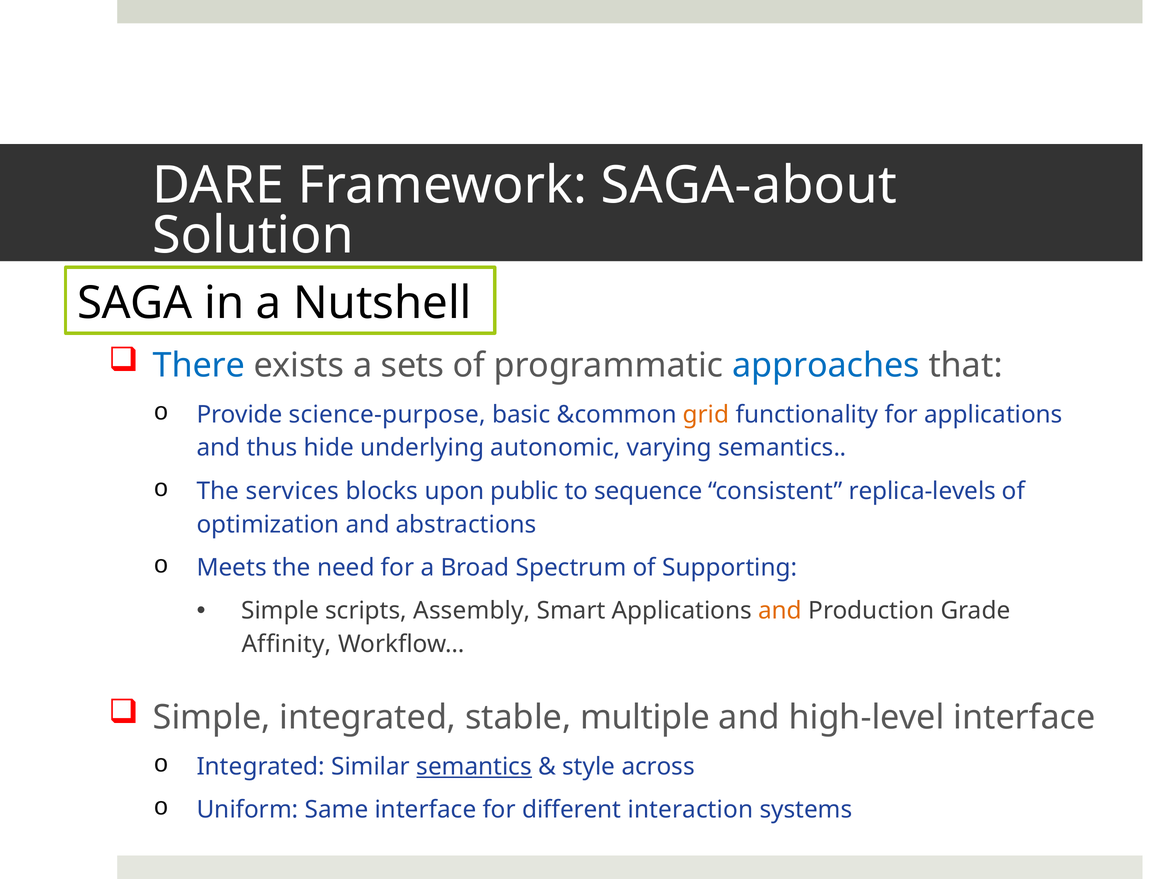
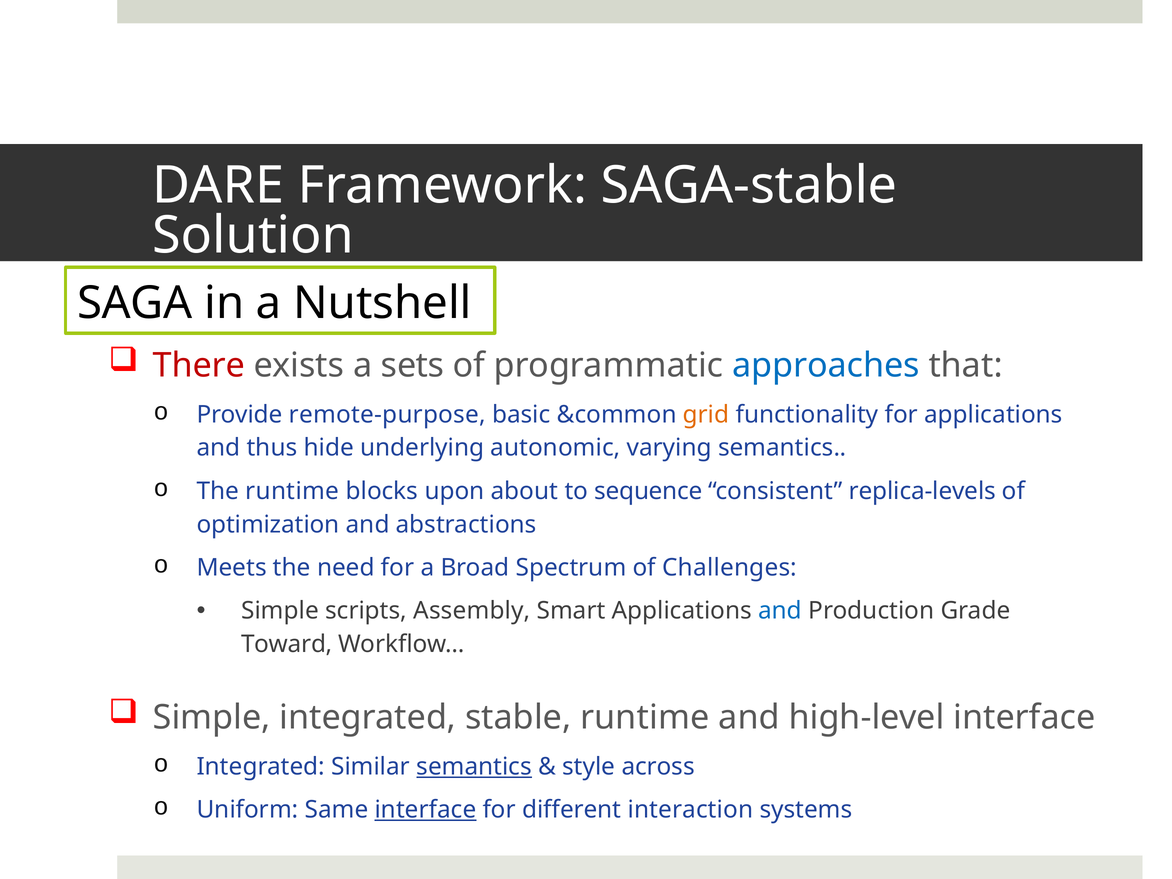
SAGA-about: SAGA-about -> SAGA-stable (749, 185)
There colour: blue -> red (199, 365)
science-purpose: science-purpose -> remote-purpose (387, 415)
The services: services -> runtime (292, 491)
public: public -> about (524, 491)
Supporting: Supporting -> Challenges (730, 568)
and colour: orange -> blue (780, 611)
Affinity: Affinity -> Toward (287, 644)
stable multiple: multiple -> runtime (645, 717)
interface underline: none -> present (425, 810)
